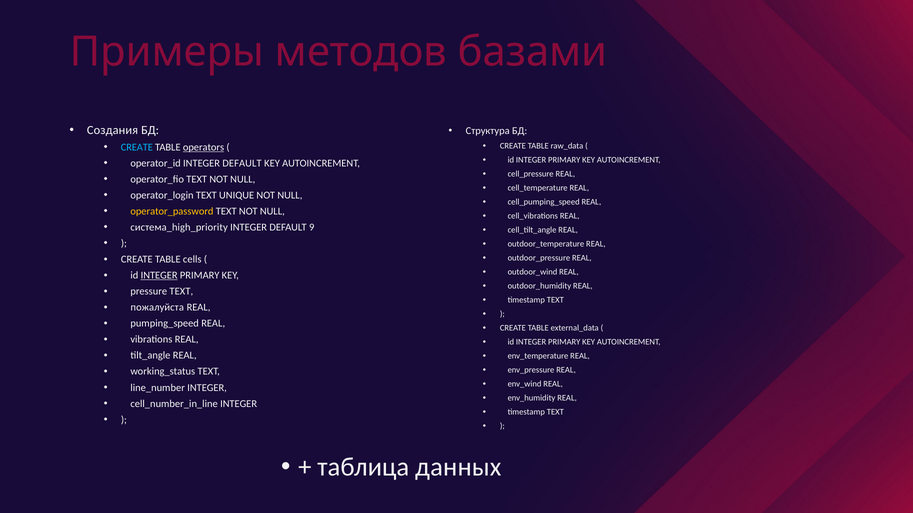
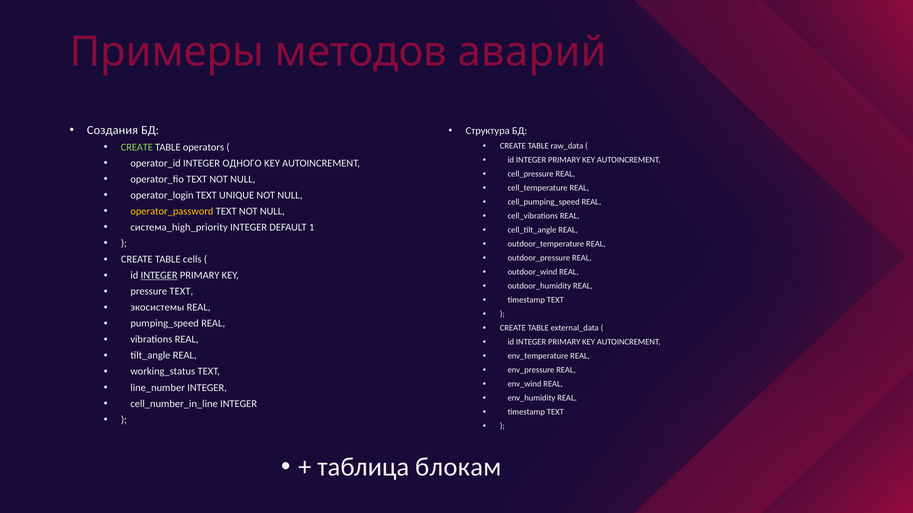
базами: базами -> аварий (532, 52)
CREATE colour: light blue -> light green (137, 147)
operators underline: present -> none (204, 147)
operator_id INTEGER DEFAULT: DEFAULT -> ОДНОГО (242, 163)
9: 9 -> 1 (312, 228)
пожалуйста: пожалуйста -> экосистемы (157, 308)
данных: данных -> блокам (458, 468)
